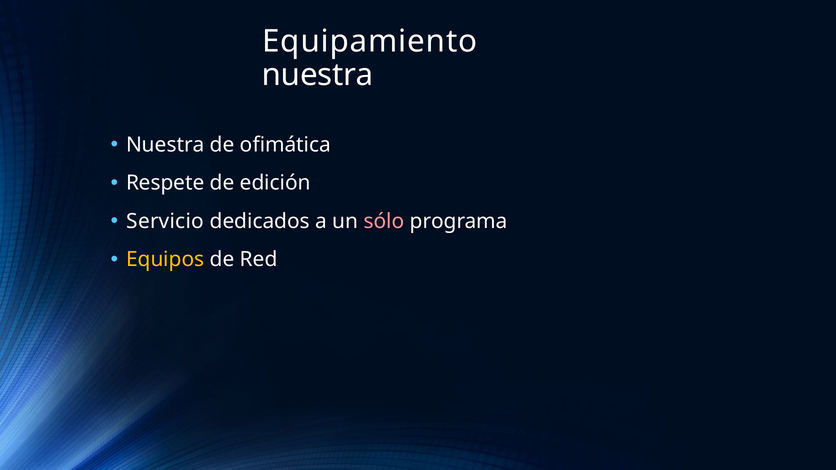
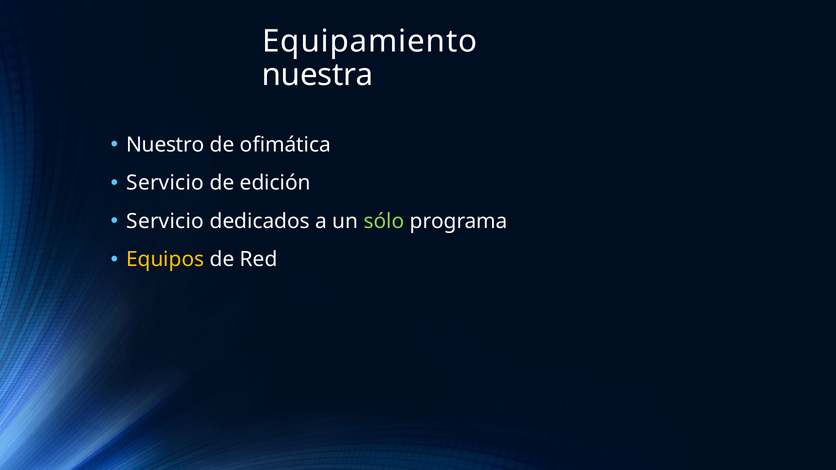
Nuestra: Nuestra -> Nuestro (165, 145)
Respete: Respete -> Servicio (165, 183)
sólo colour: pink -> light green (384, 221)
